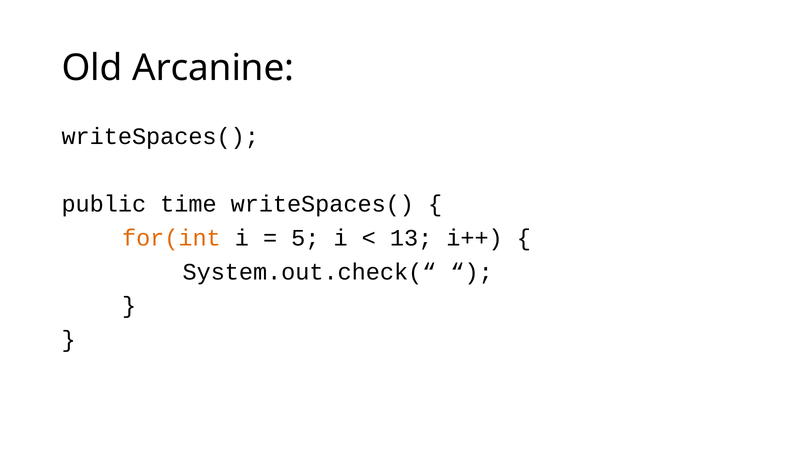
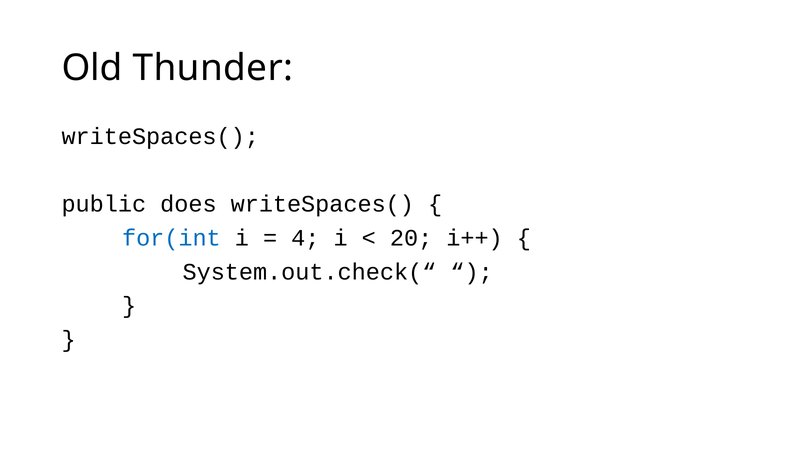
Arcanine: Arcanine -> Thunder (213, 68)
time: time -> does (188, 204)
for(int colour: orange -> blue (171, 238)
5: 5 -> 4 (305, 238)
13: 13 -> 20 (411, 238)
